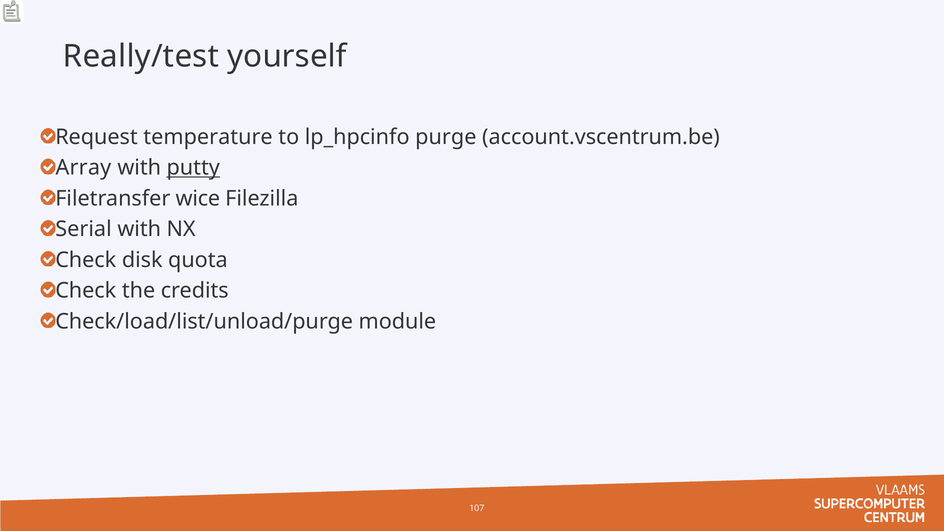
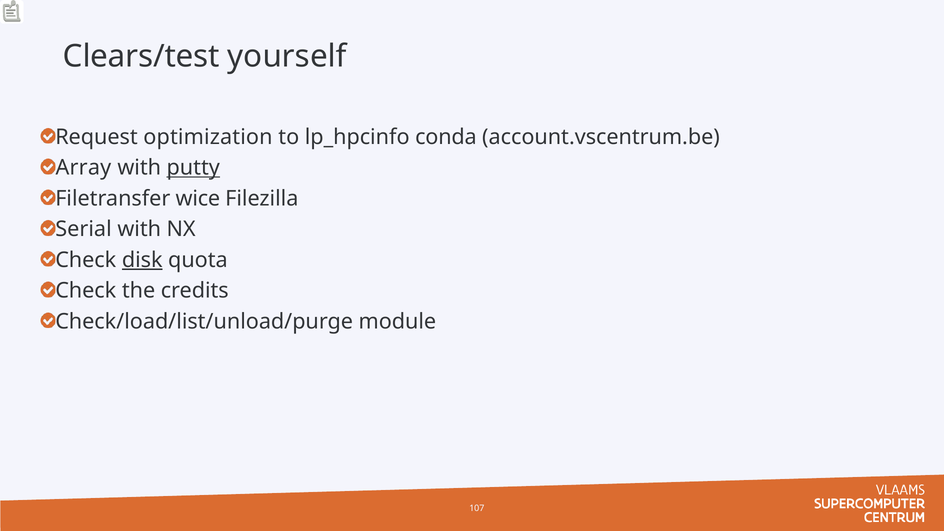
Really/test: Really/test -> Clears/test (141, 56)
temperature: temperature -> optimization (208, 137)
purge: purge -> conda (446, 137)
disk underline: none -> present (142, 260)
